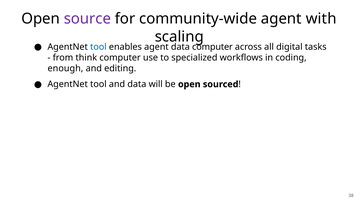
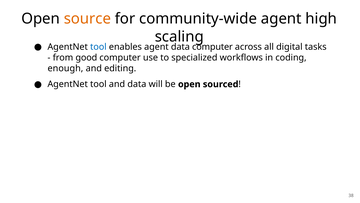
source colour: purple -> orange (87, 19)
with: with -> high (321, 19)
think: think -> good (86, 57)
